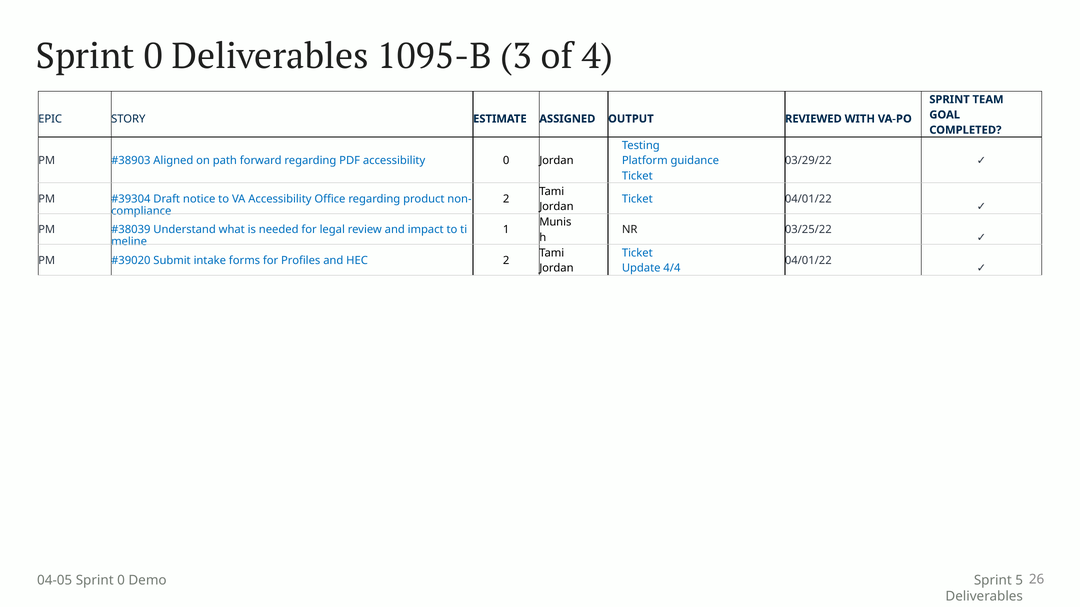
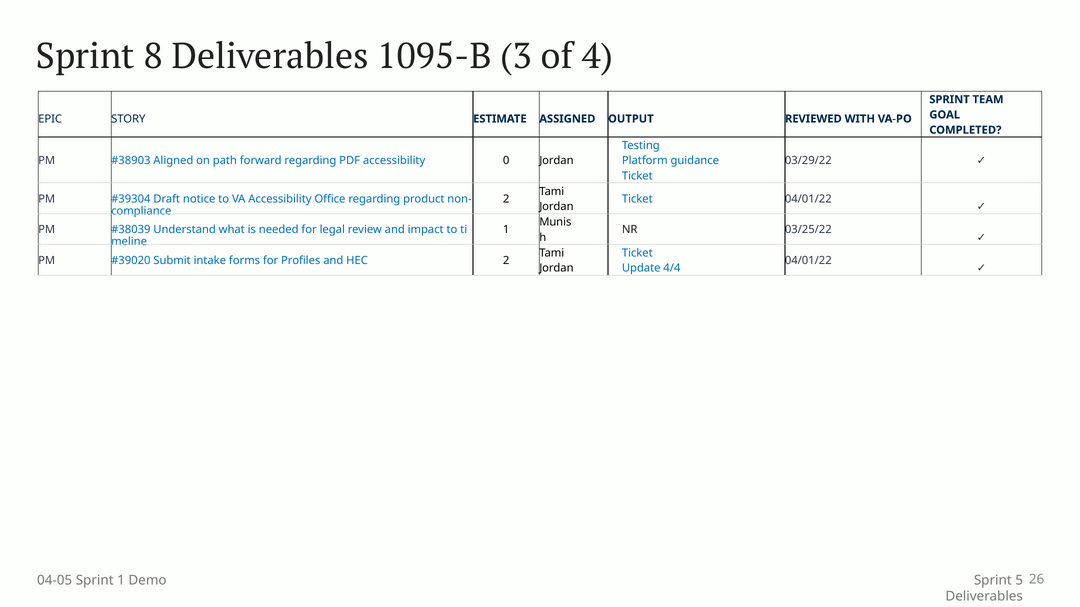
0: 0 -> 8 (153, 56)
04-05 Sprint 0: 0 -> 1 (121, 581)
